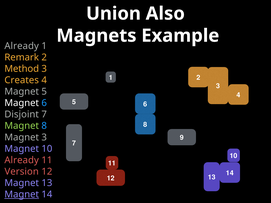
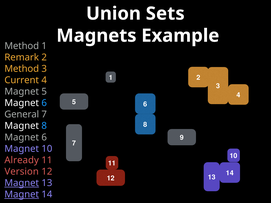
Also: Also -> Sets (165, 14)
Already: Already -> Method (22, 46)
Creates: Creates -> Current (22, 80)
Disjoint: Disjoint -> General (22, 115)
Magnet colour: light green -> white (22, 126)
3: 3 -> 6 (44, 137)
Magnet underline: none -> present (22, 183)
